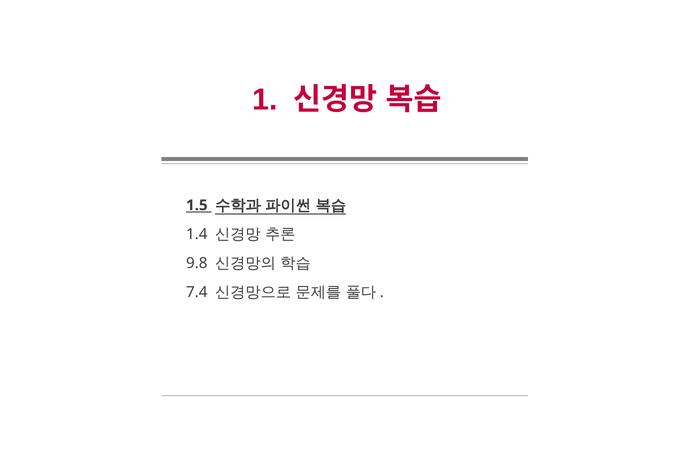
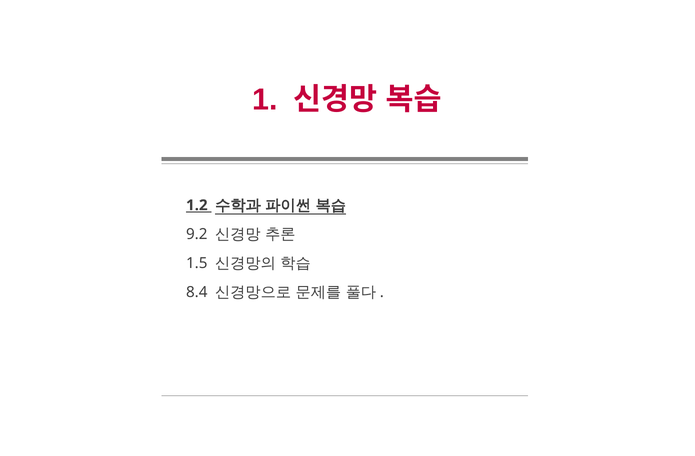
1.5: 1.5 -> 1.2 (197, 205)
1.4: 1.4 -> 9.2 (197, 235)
9.8: 9.8 -> 1.5 (197, 264)
7.4: 7.4 -> 8.4 (197, 293)
